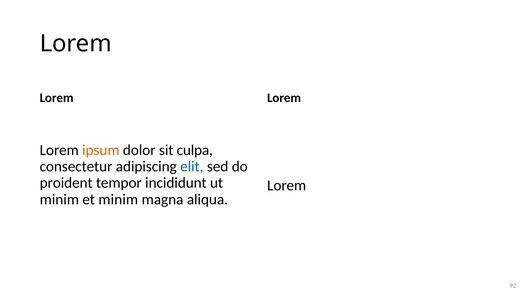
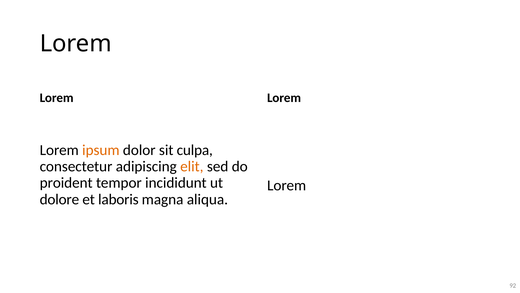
elit colour: blue -> orange (192, 166)
minim: minim -> dolore (59, 199)
et minim: minim -> laboris (118, 199)
